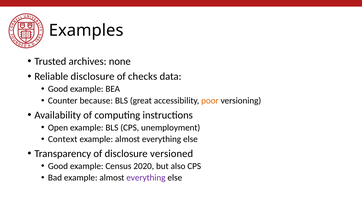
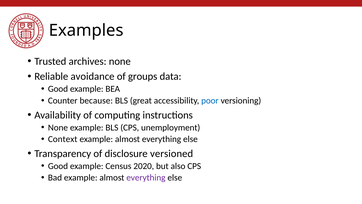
Reliable disclosure: disclosure -> avoidance (93, 76)
checks: checks -> groups (143, 76)
poor colour: orange -> blue (210, 100)
Open: Open -> None (58, 127)
